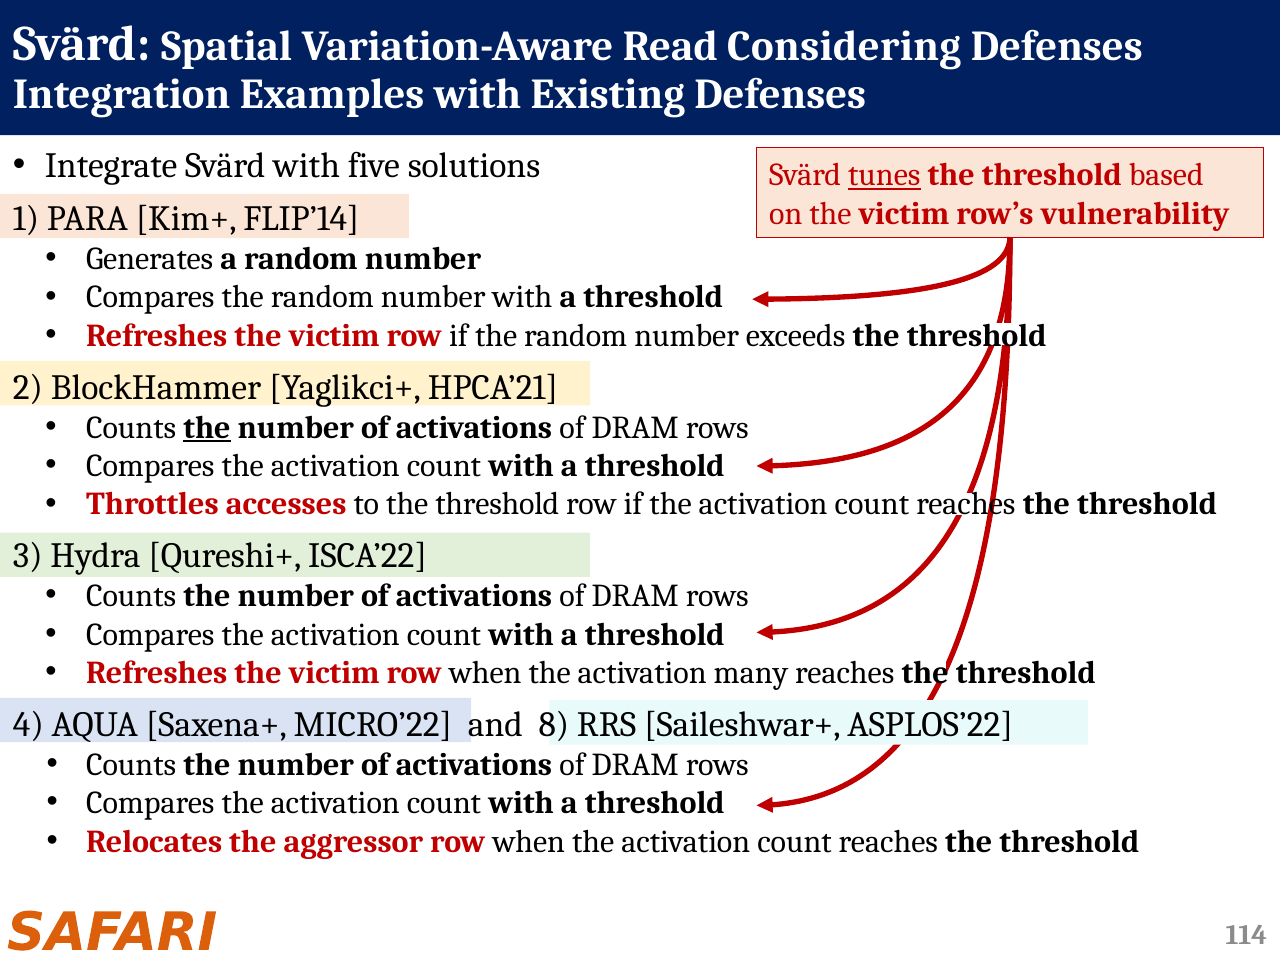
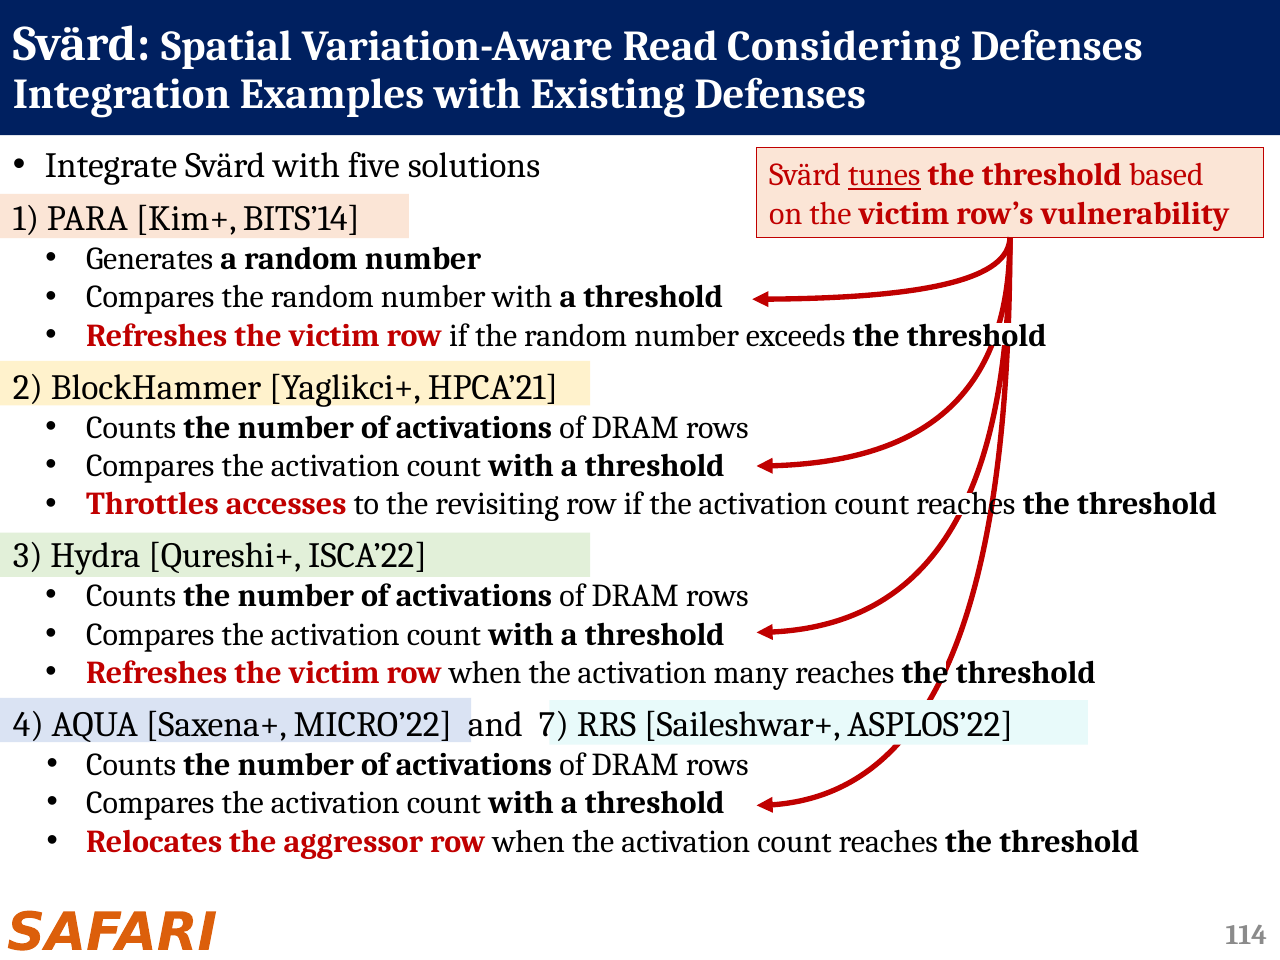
FLIP’14: FLIP’14 -> BITS’14 (301, 219)
the underline: present -> none (207, 428)
to the threshold: threshold -> revisiting (497, 504)
8: 8 -> 7 (554, 724)
